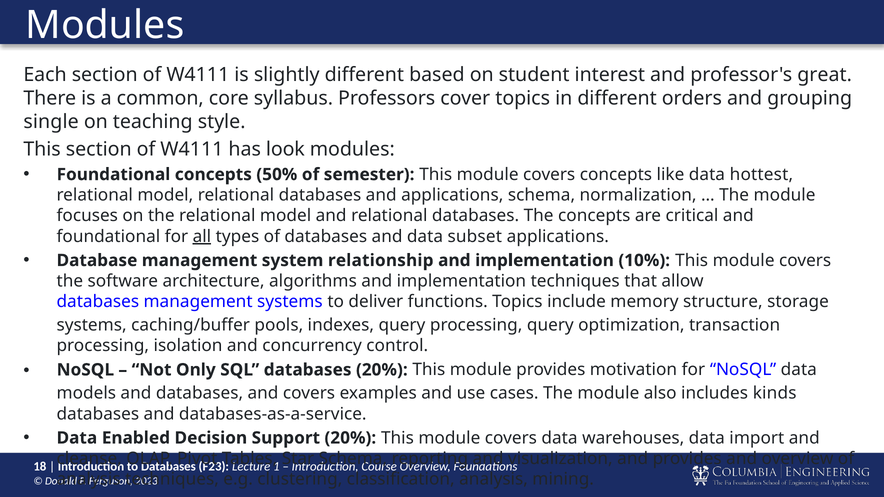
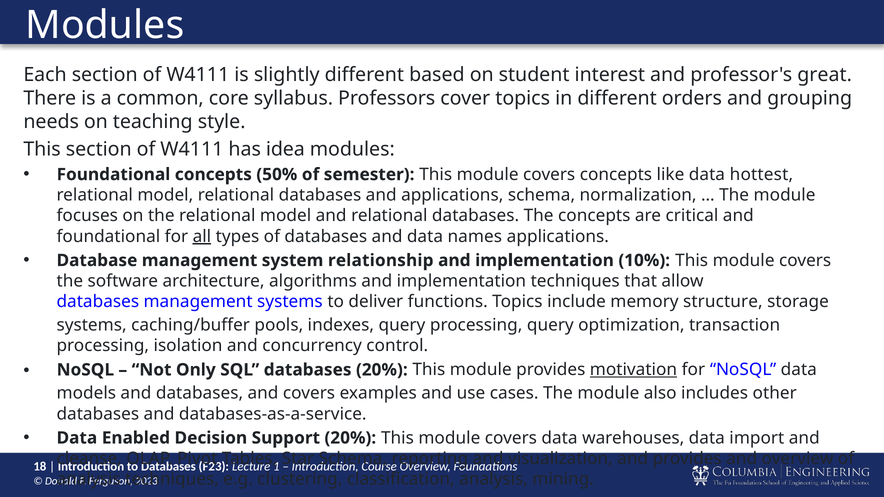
single: single -> needs (51, 122)
look: look -> idea (285, 149)
subset: subset -> names (475, 236)
motivation underline: none -> present (633, 370)
kinds: kinds -> other (775, 393)
